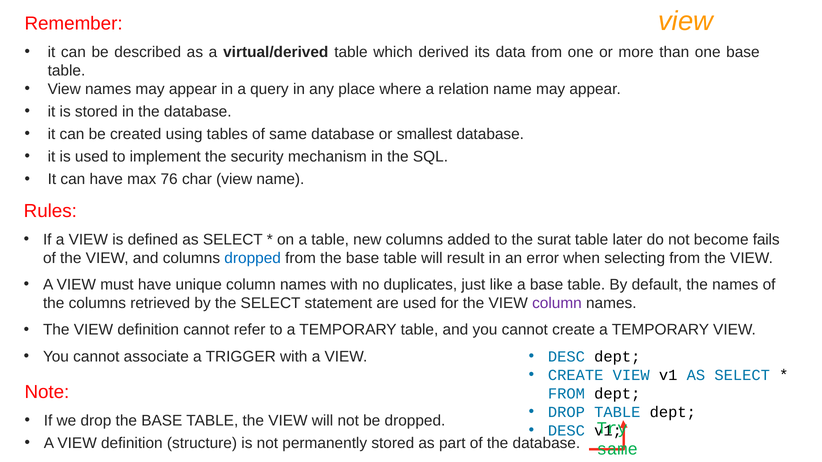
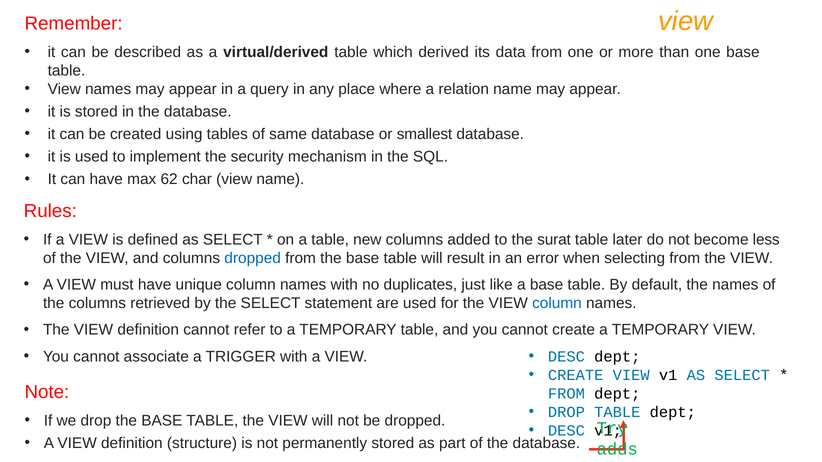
76: 76 -> 62 (169, 179)
fails: fails -> less (766, 240)
column colour: purple -> blue (557, 303)
same: same -> adds (617, 449)
